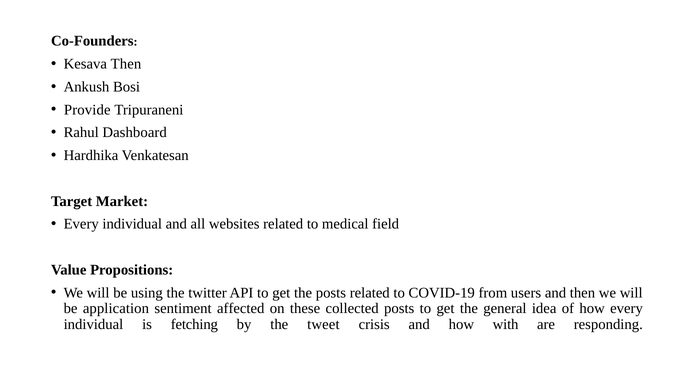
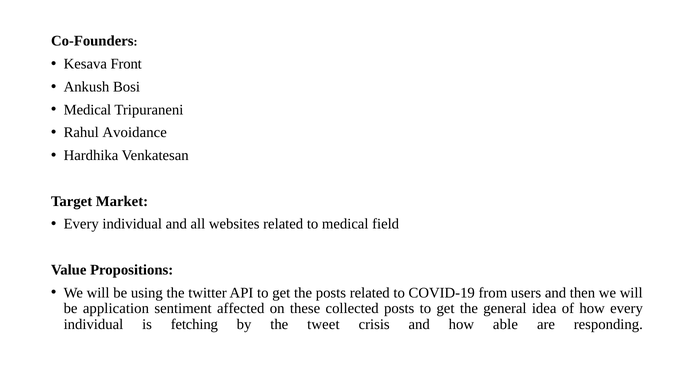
Kesava Then: Then -> Front (126, 64)
Provide: Provide -> Medical (87, 110)
Dashboard: Dashboard -> Avoidance (135, 133)
with: with -> able (505, 325)
